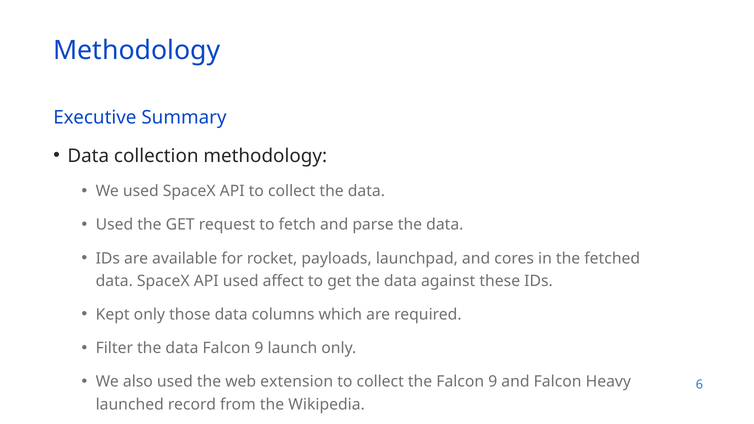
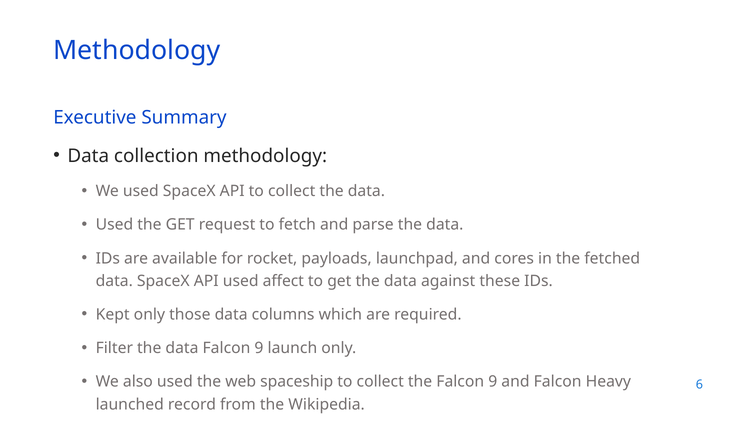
extension: extension -> spaceship (297, 382)
